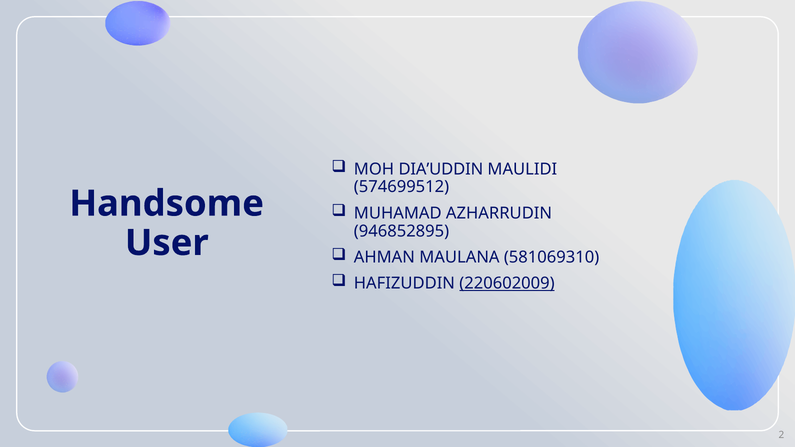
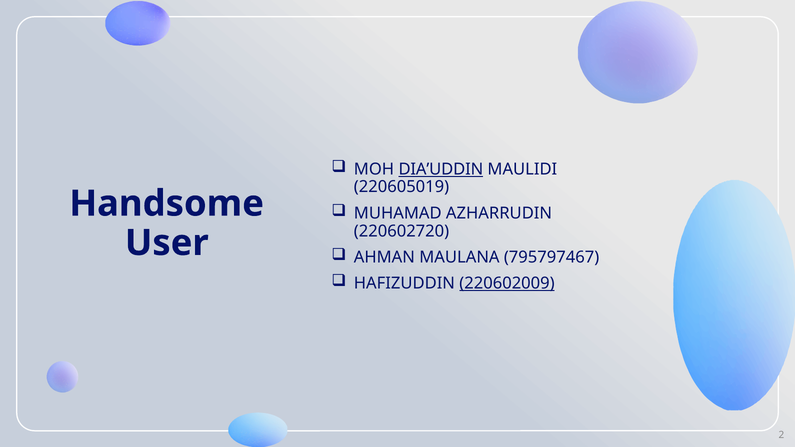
DIA’UDDIN underline: none -> present (441, 169)
574699512: 574699512 -> 220605019 (402, 187)
946852895: 946852895 -> 220602720 (402, 231)
581069310: 581069310 -> 795797467 (552, 257)
